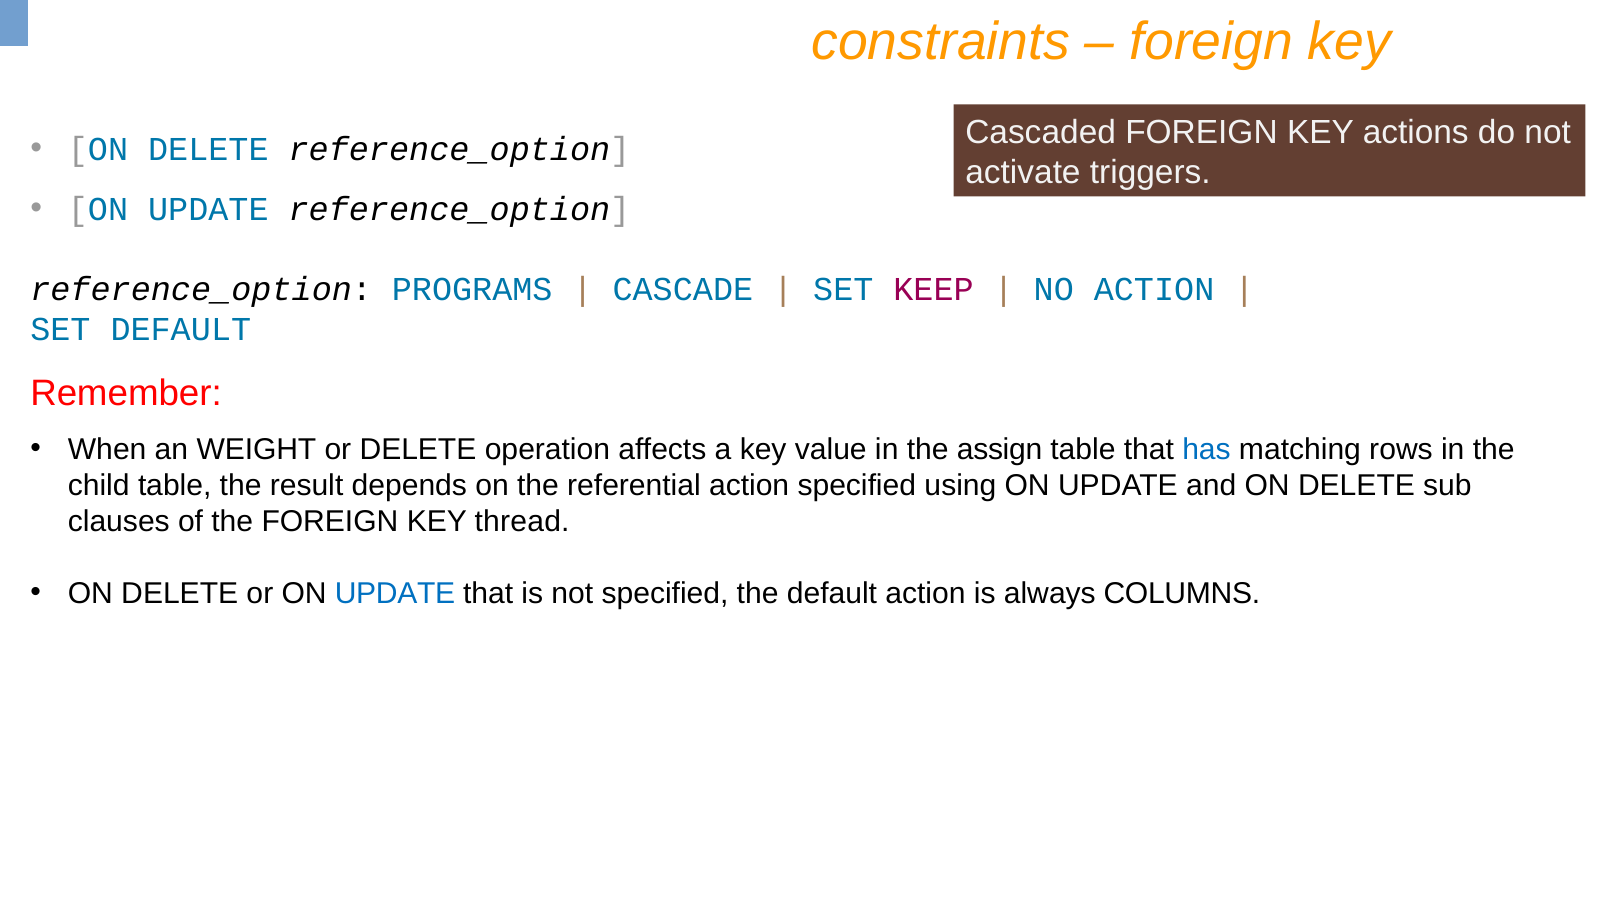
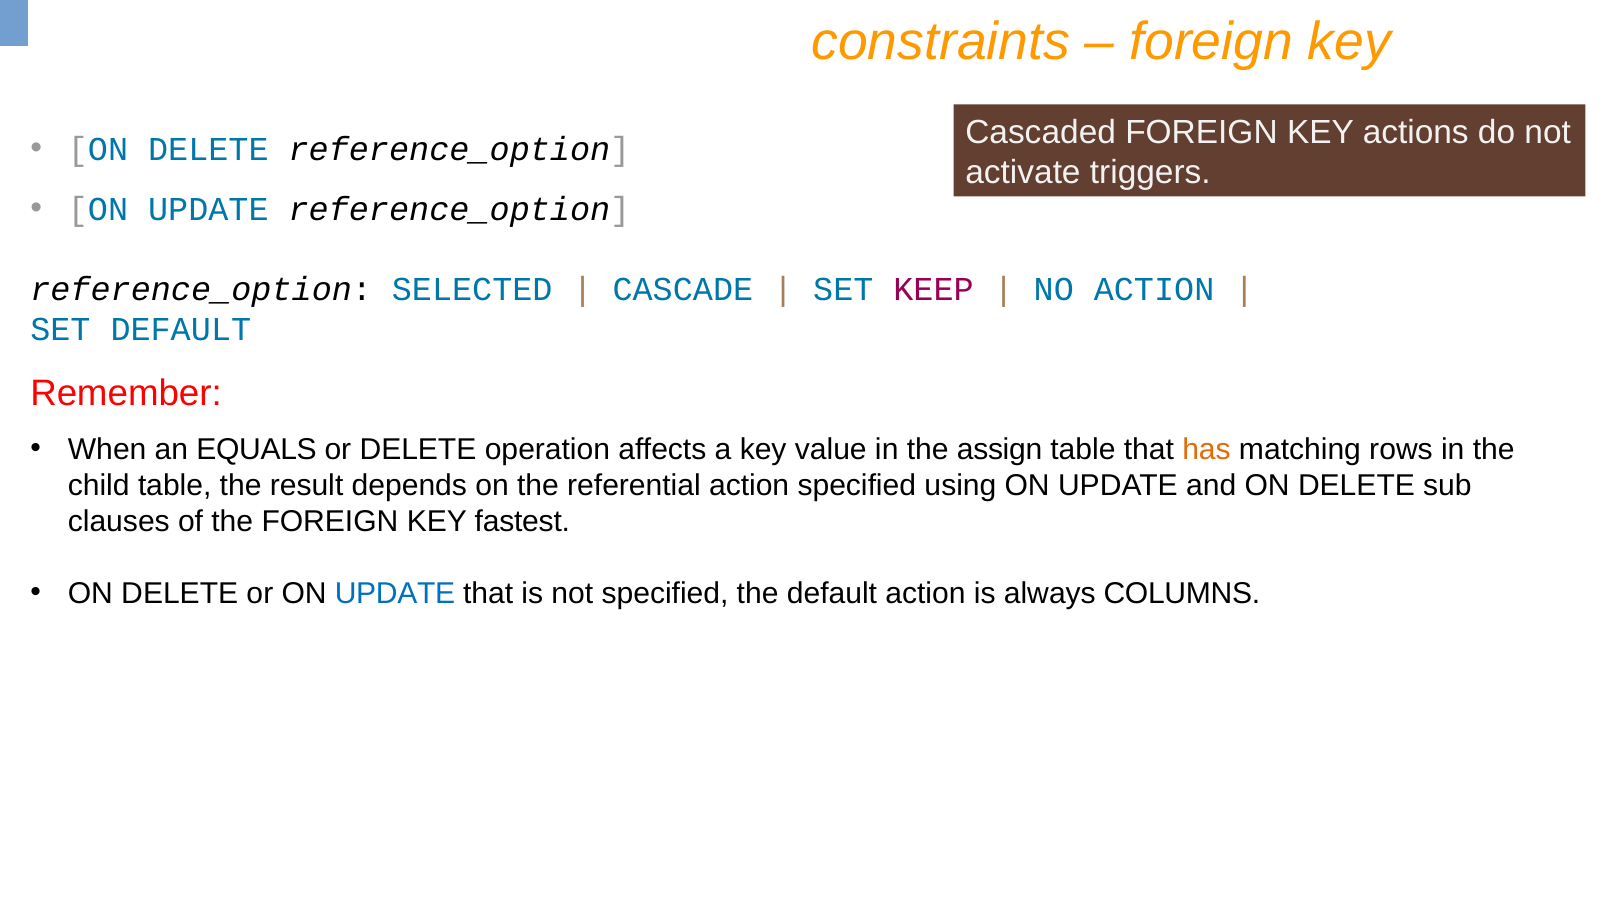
PROGRAMS: PROGRAMS -> SELECTED (472, 290)
WEIGHT: WEIGHT -> EQUALS (257, 449)
has colour: blue -> orange (1206, 449)
thread: thread -> fastest (522, 521)
